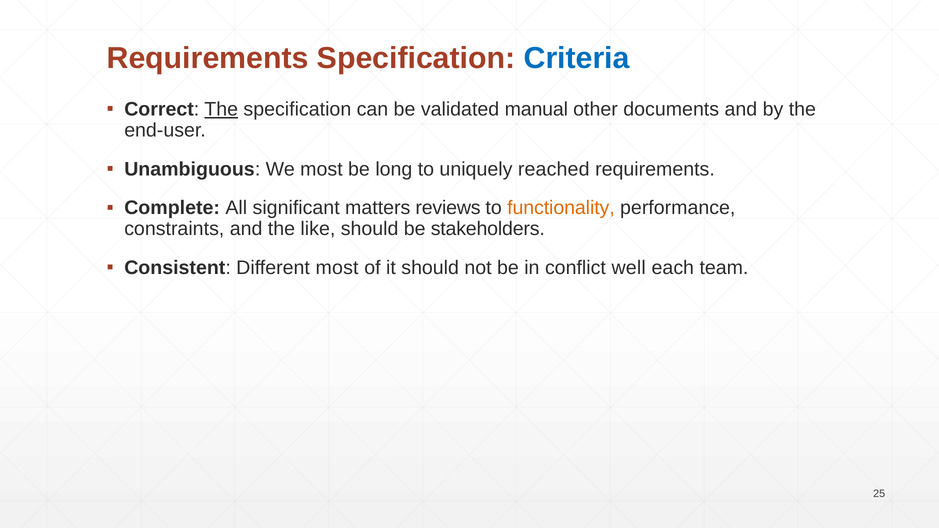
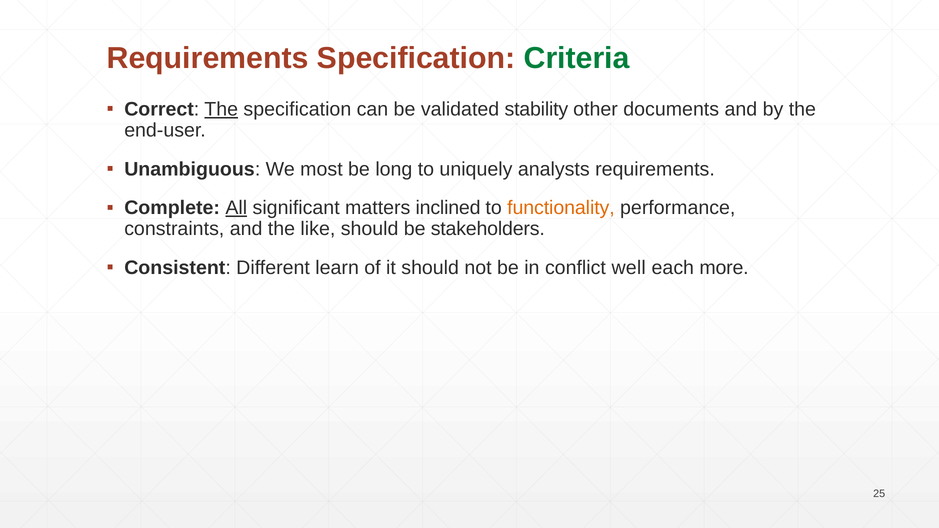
Criteria colour: blue -> green (577, 58)
manual: manual -> stability (536, 109)
reached: reached -> analysts (554, 169)
All underline: none -> present (236, 208)
reviews: reviews -> inclined (448, 208)
Different most: most -> learn (337, 268)
team: team -> more (724, 268)
